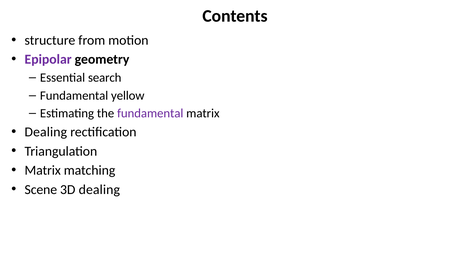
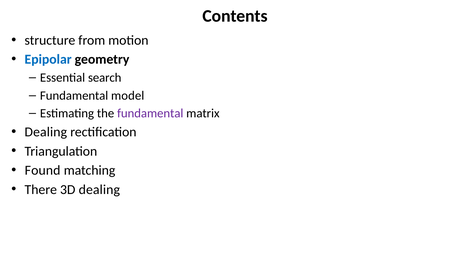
Epipolar colour: purple -> blue (48, 60)
yellow: yellow -> model (128, 96)
Matrix: Matrix -> Found (43, 171)
Scene: Scene -> There (41, 190)
